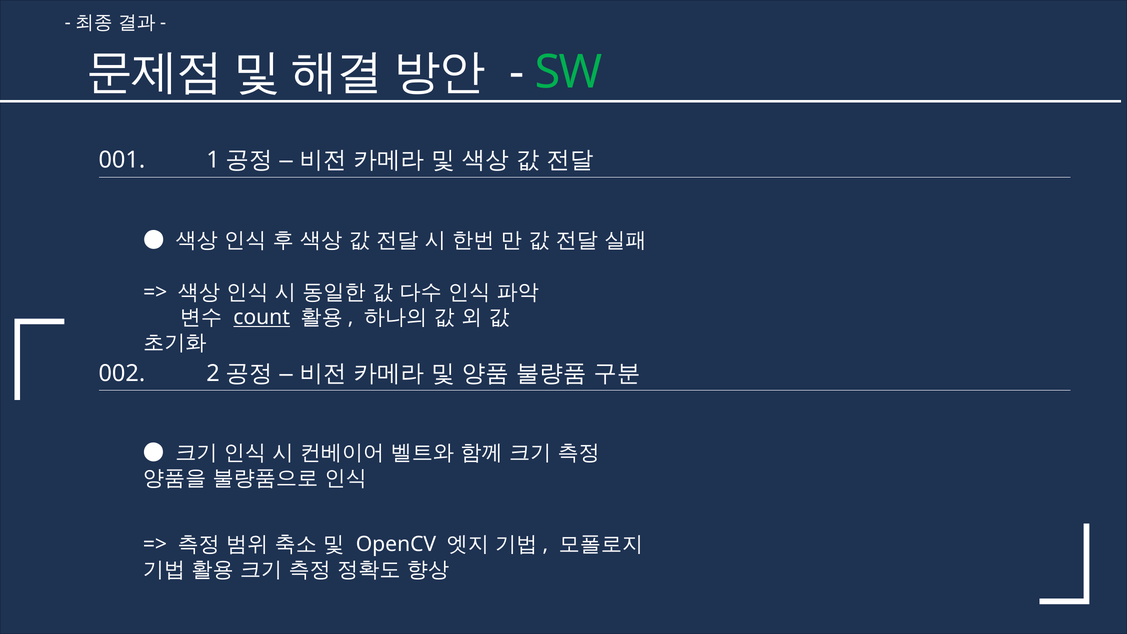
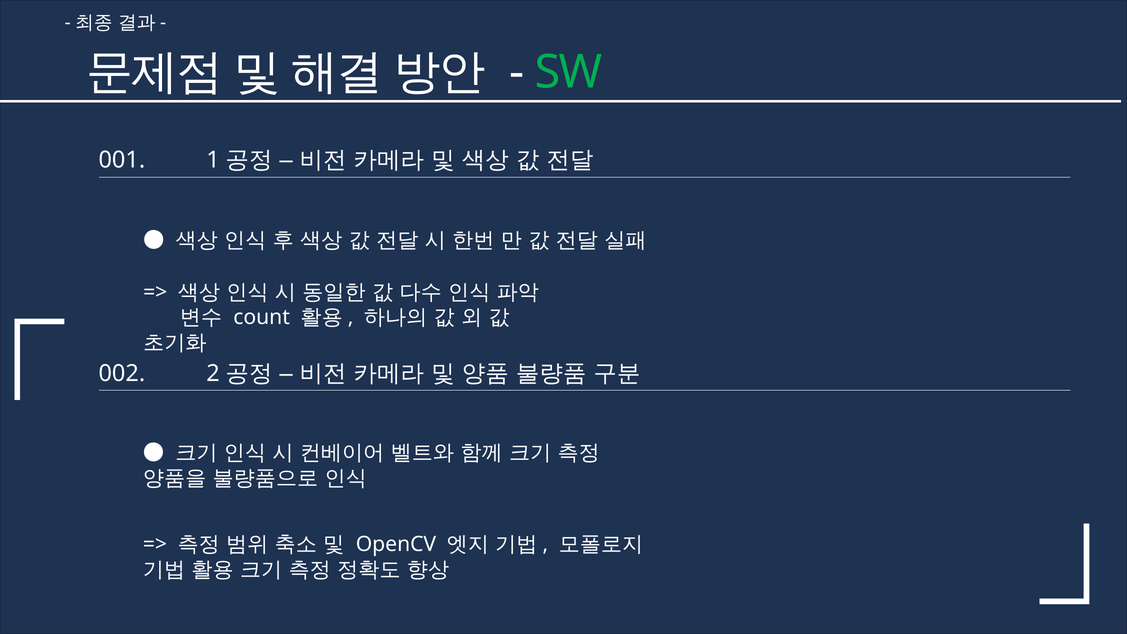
count underline: present -> none (262, 317)
